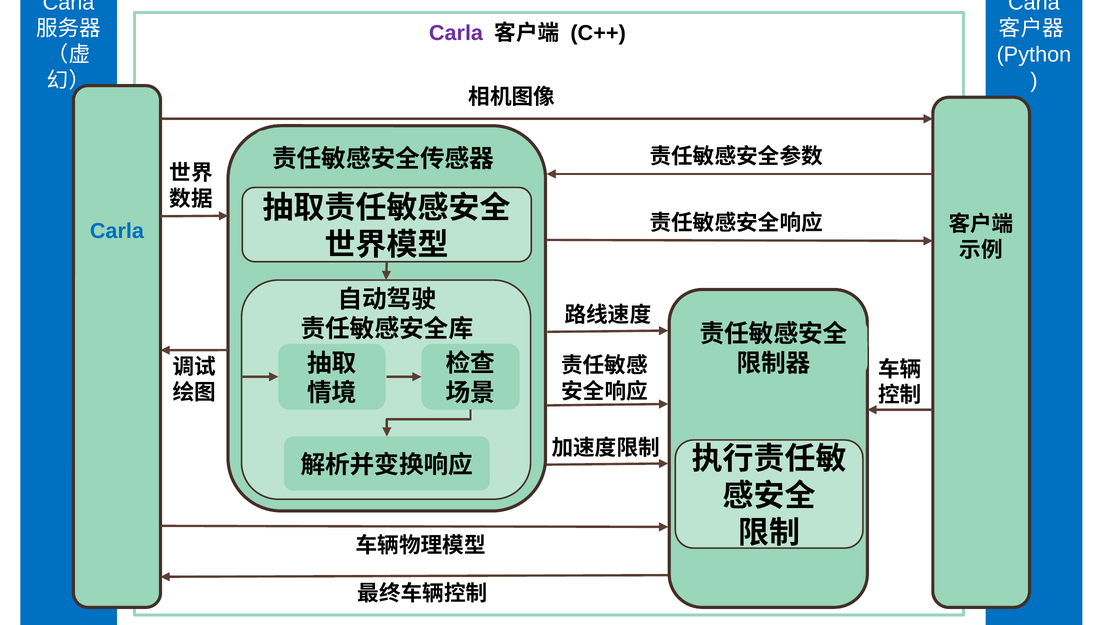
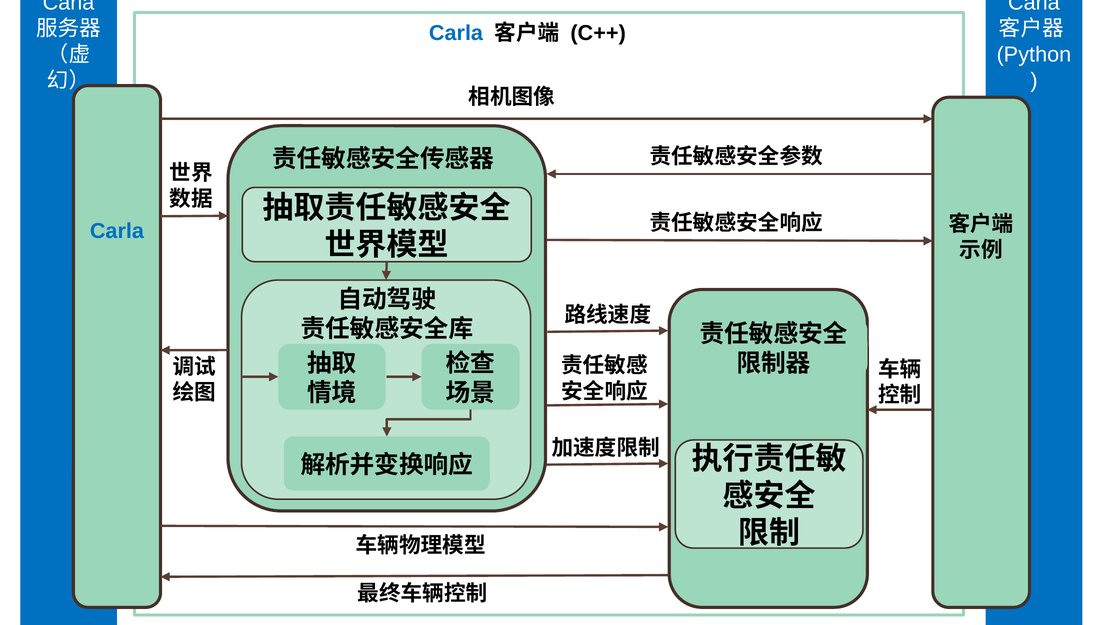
Carla colour: purple -> blue (456, 33)
